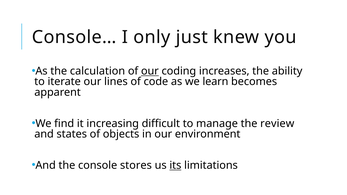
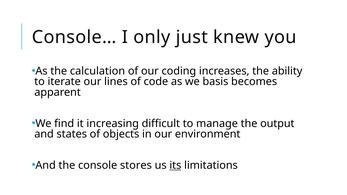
our underline: present -> none (150, 71)
learn: learn -> basis (215, 82)
review: review -> output (277, 124)
